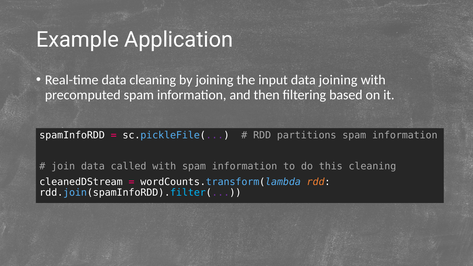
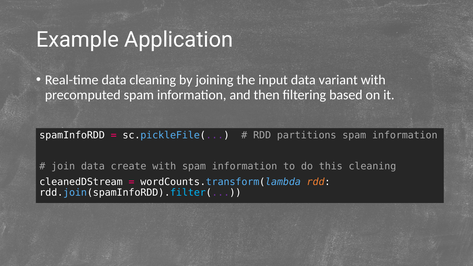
data joining: joining -> variant (338, 80)
called: called -> create (129, 166)
